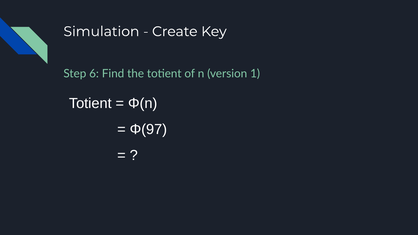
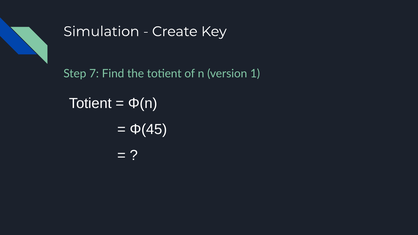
6: 6 -> 7 (94, 74)
Φ(97: Φ(97 -> Φ(45 (148, 130)
